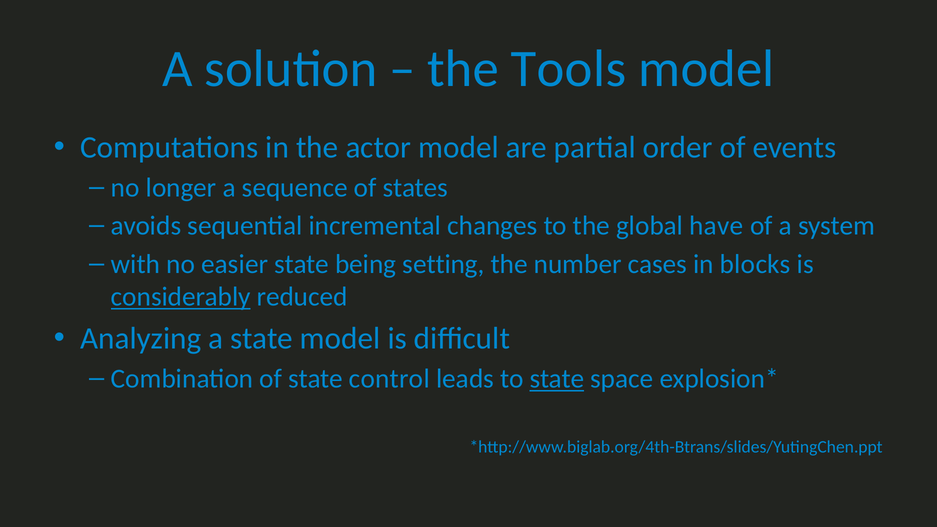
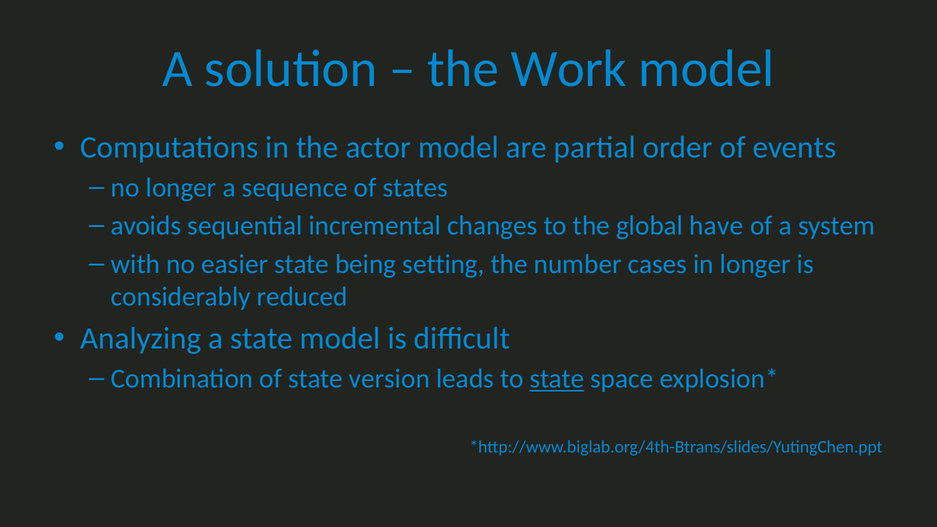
Tools: Tools -> Work (569, 69)
in blocks: blocks -> longer (755, 264)
considerably underline: present -> none (181, 297)
control: control -> version (389, 379)
